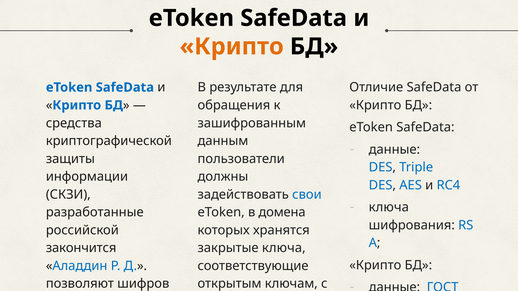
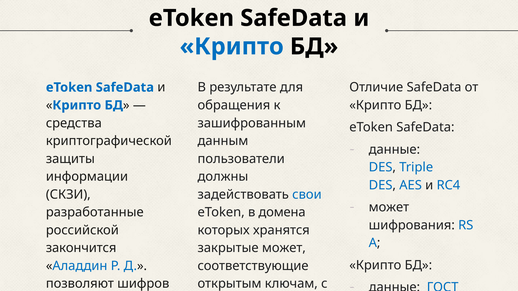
Крипто colour: orange -> blue (232, 47)
ключа: ключа -> может (389, 208)
закрытые ключа: ключа -> может (284, 248)
